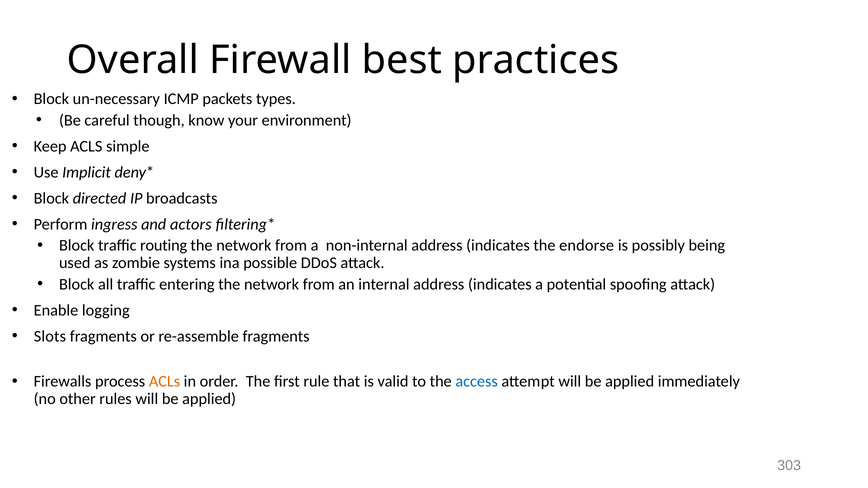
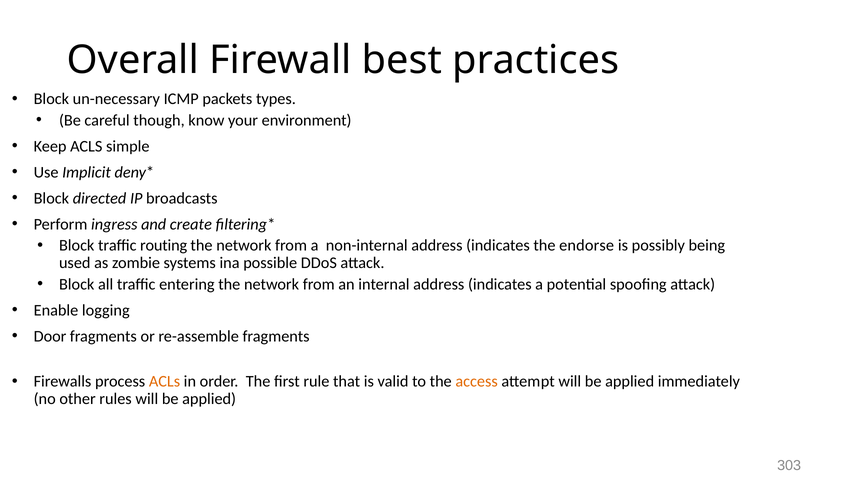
actors: actors -> create (191, 224)
Slots: Slots -> Door (50, 336)
access colour: blue -> orange (477, 382)
